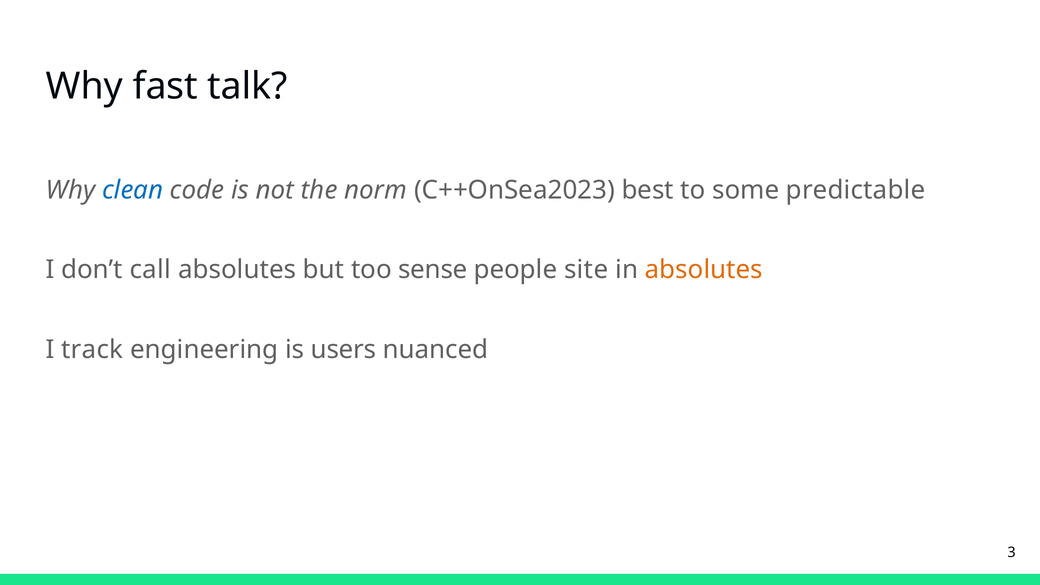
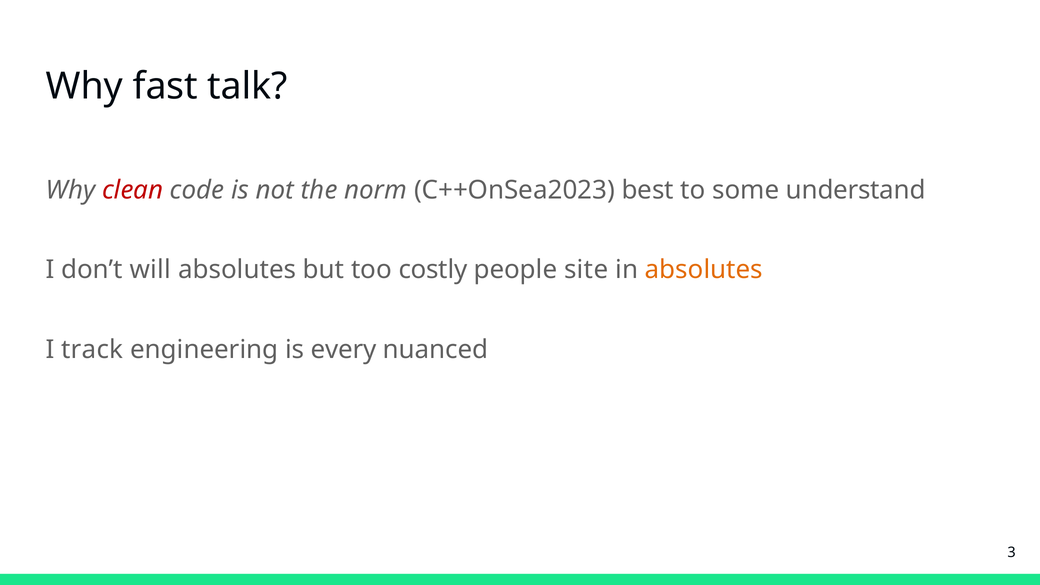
clean colour: blue -> red (133, 190)
predictable: predictable -> understand (856, 190)
call: call -> will (150, 270)
sense: sense -> costly (433, 270)
users: users -> every (344, 350)
